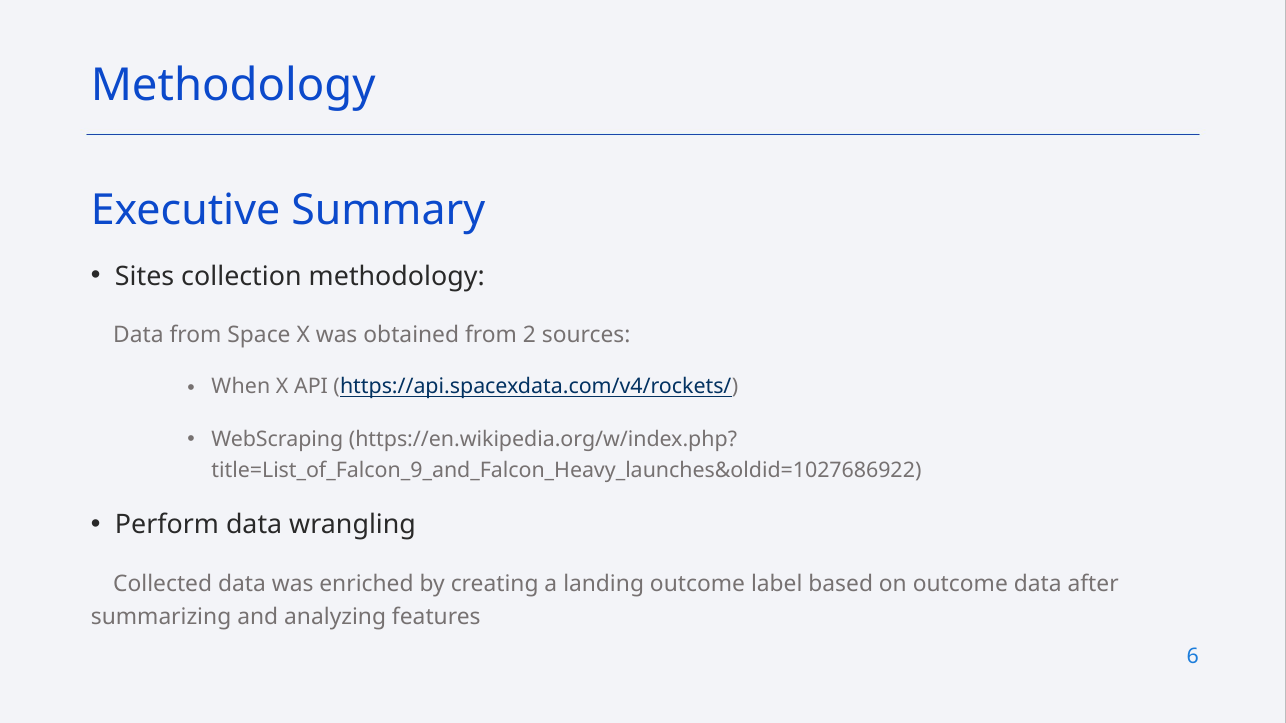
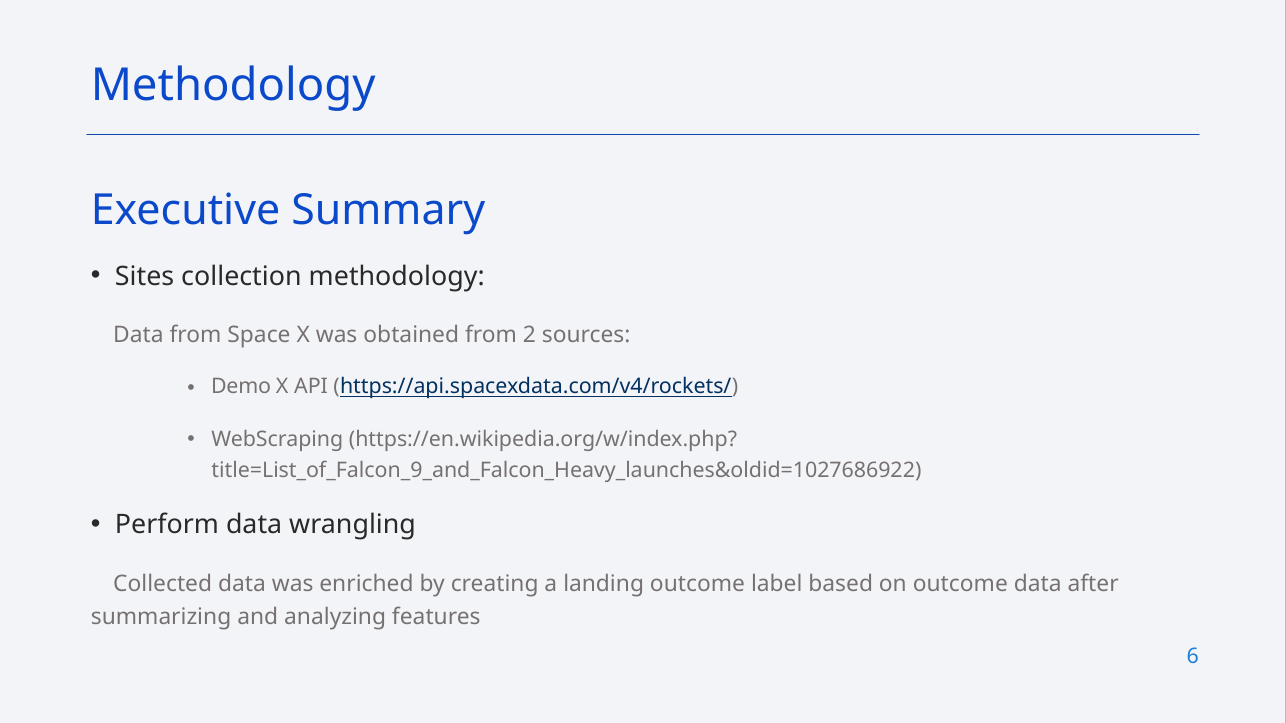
When: When -> Demo (241, 387)
